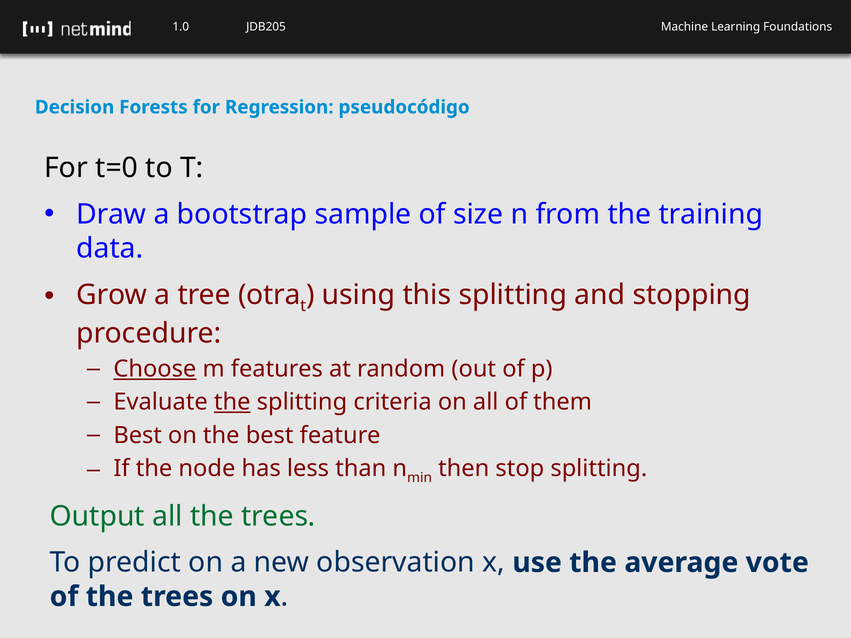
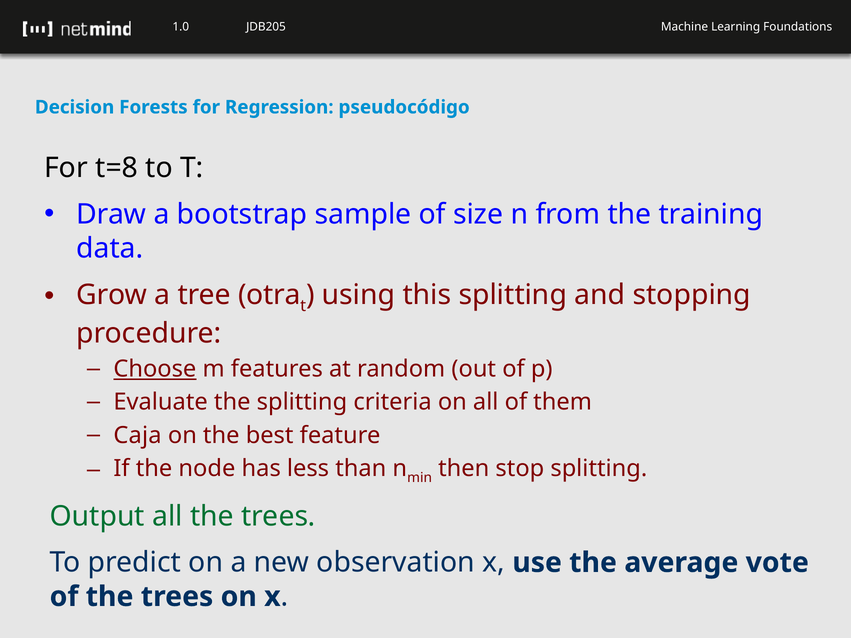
t=0: t=0 -> t=8 (117, 168)
the underline: present -> none (232, 402)
Best: Best -> Caja (138, 435)
